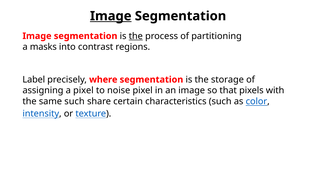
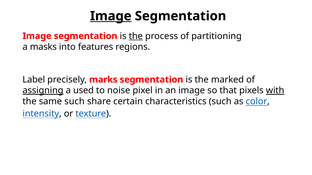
contrast: contrast -> features (96, 47)
where: where -> marks (103, 80)
storage: storage -> marked (227, 80)
assigning underline: none -> present (43, 91)
a pixel: pixel -> used (83, 91)
with underline: none -> present (275, 91)
